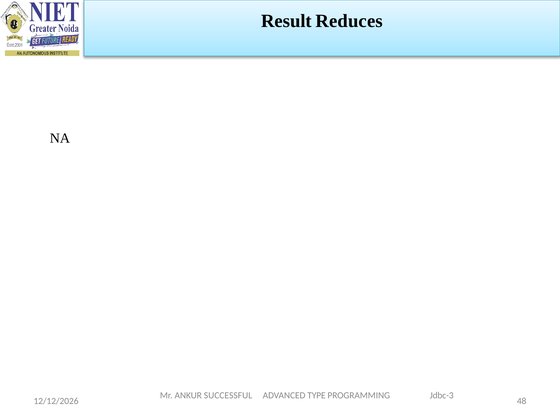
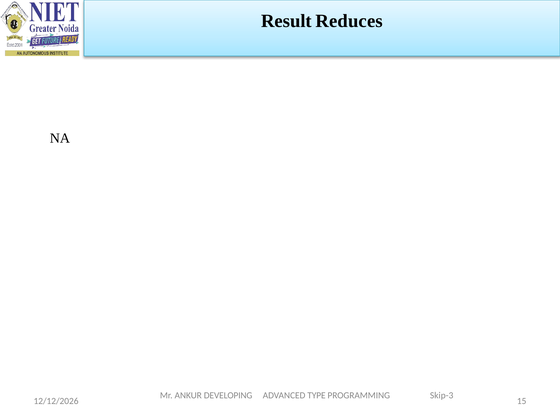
SUCCESSFUL: SUCCESSFUL -> DEVELOPING (228, 395)
Jdbc-3: Jdbc-3 -> Skip-3 (442, 395)
48: 48 -> 15 (522, 401)
